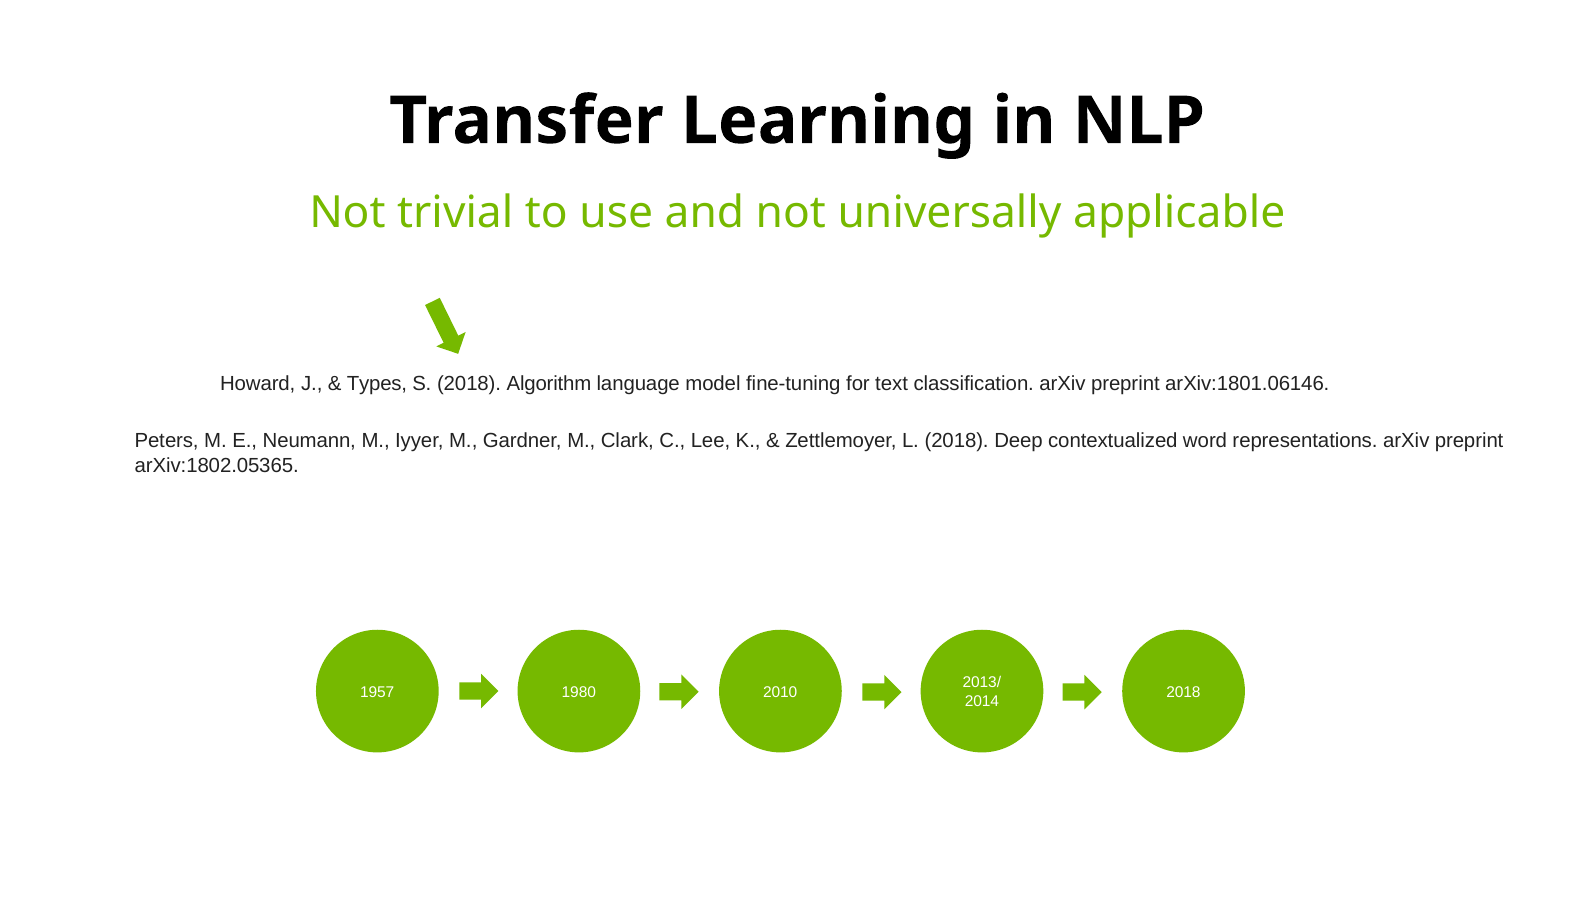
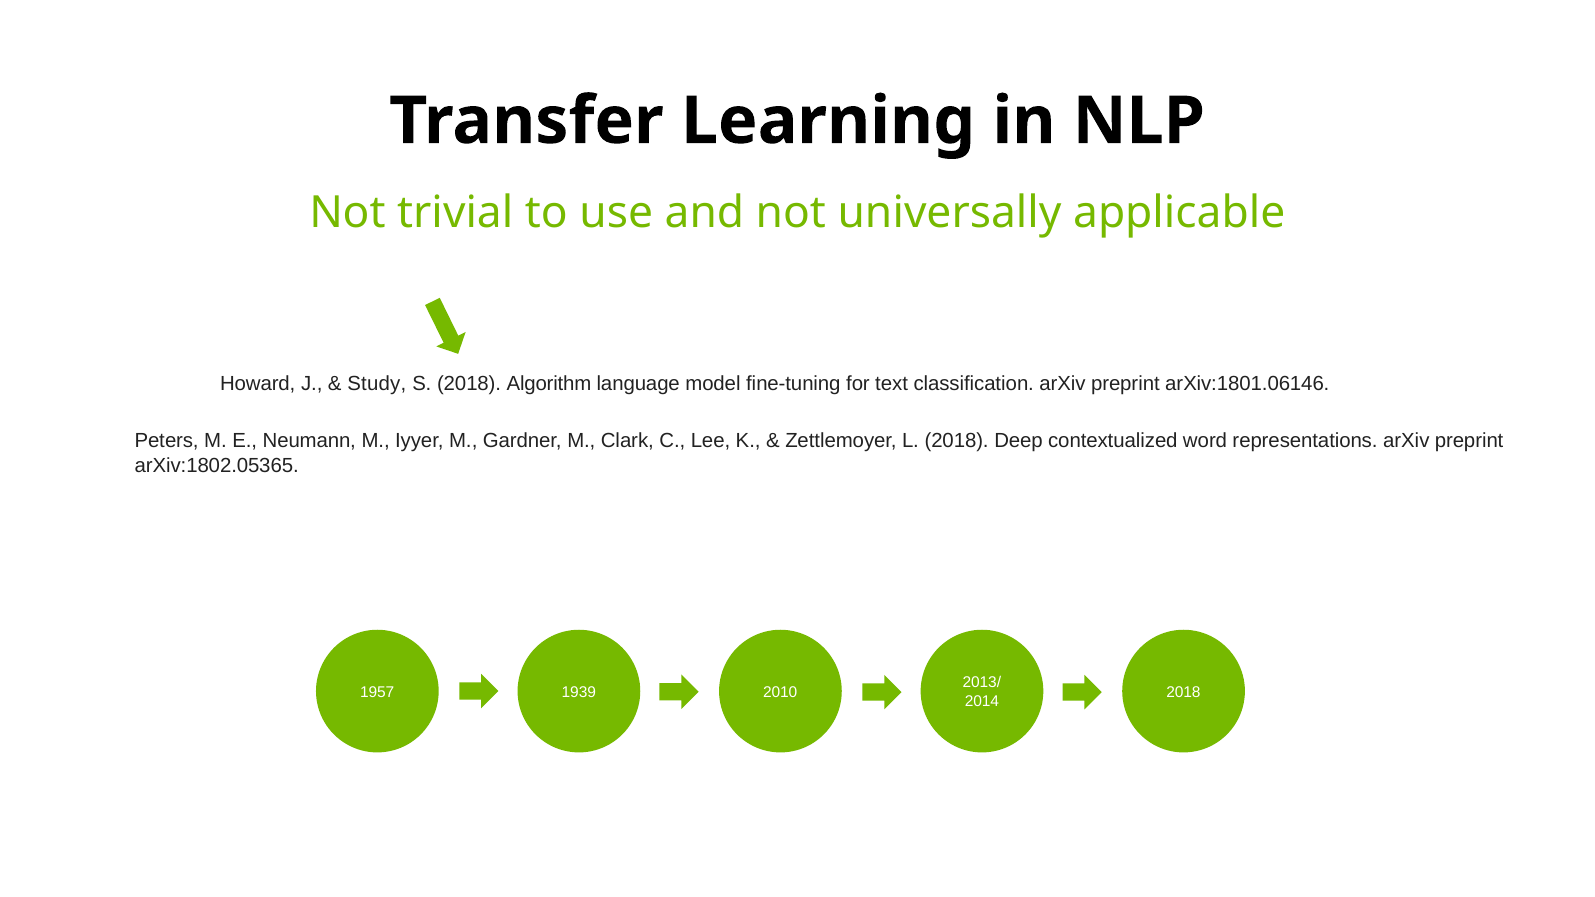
Types: Types -> Study (377, 384)
1980: 1980 -> 1939 (579, 692)
